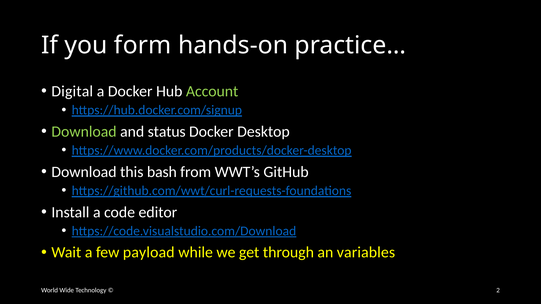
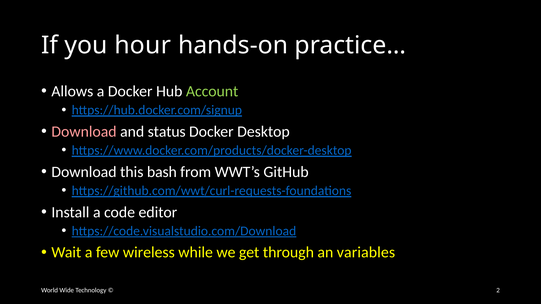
form: form -> hour (143, 45)
Digital: Digital -> Allows (72, 91)
Download colour: light green -> pink (84, 132)
payload: payload -> wireless (149, 253)
